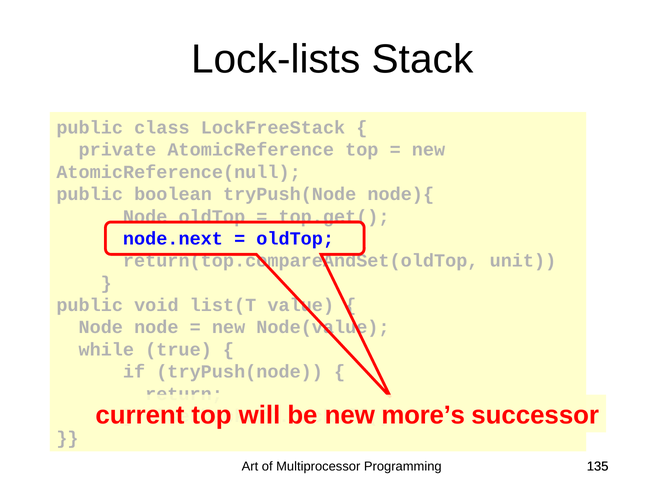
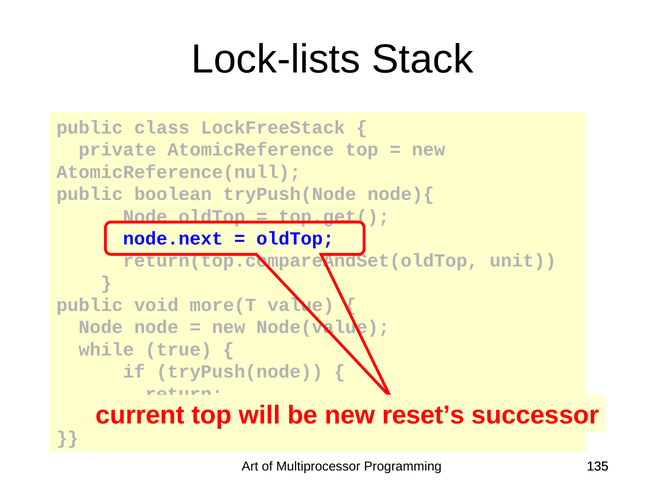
list(T: list(T -> more(T (223, 305)
more’s: more’s -> reset’s (423, 415)
